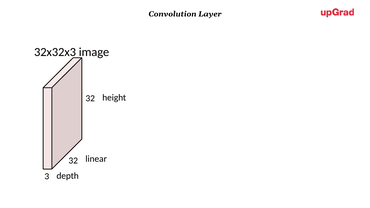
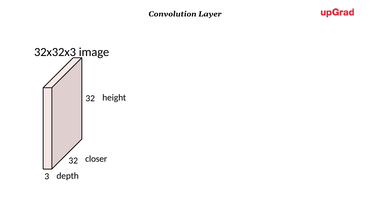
linear: linear -> closer (96, 159)
